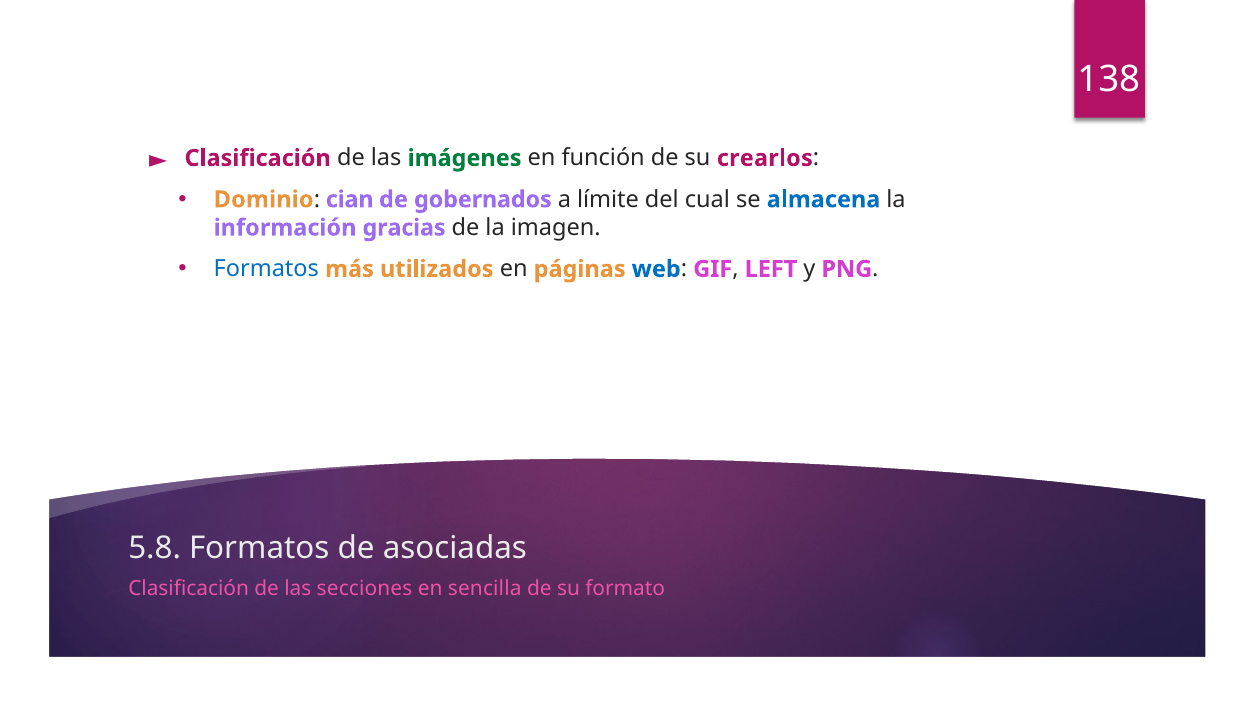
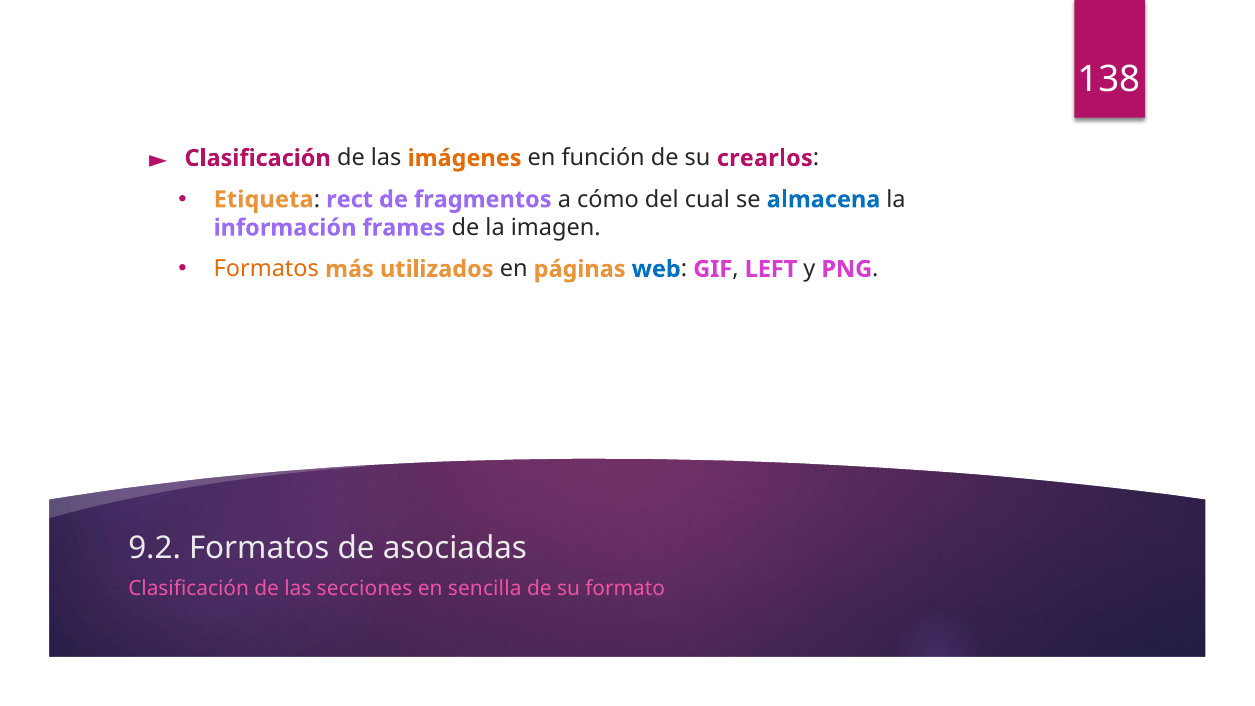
imágenes colour: green -> orange (465, 158)
Dominio: Dominio -> Etiqueta (264, 199)
cian: cian -> rect (350, 199)
gobernados: gobernados -> fragmentos (483, 199)
límite: límite -> cómo (608, 199)
gracias: gracias -> frames (404, 228)
Formatos colour: blue -> orange (266, 269)
5.8: 5.8 -> 9.2 (155, 549)
